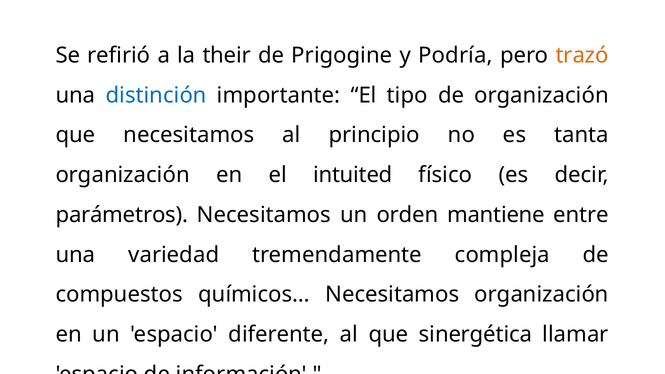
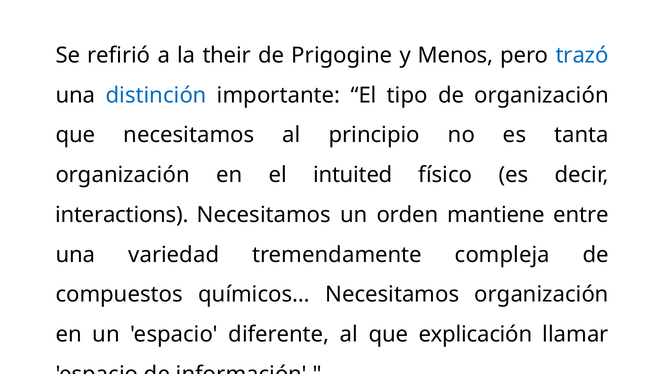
Podría: Podría -> Menos (456, 55)
trazó colour: orange -> blue (582, 55)
parámetros: parámetros -> interactions (122, 215)
sinergética: sinergética -> explicación (476, 335)
